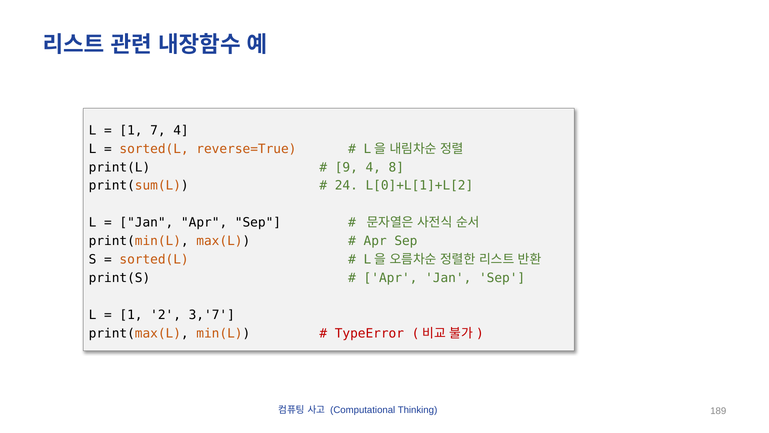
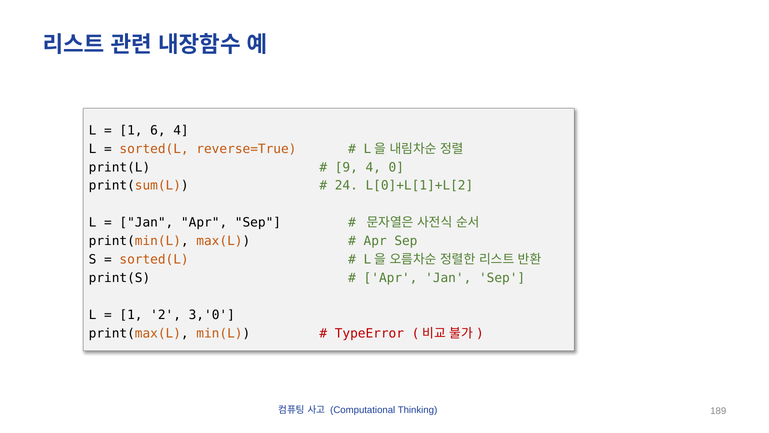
7: 7 -> 6 (158, 130)
8: 8 -> 0 (396, 167)
3,'7: 3,'7 -> 3,'0 (212, 315)
